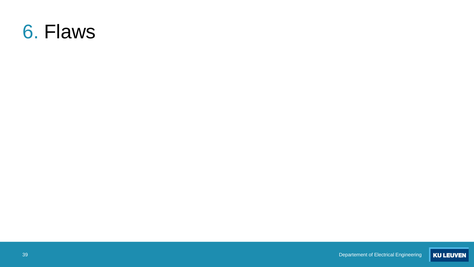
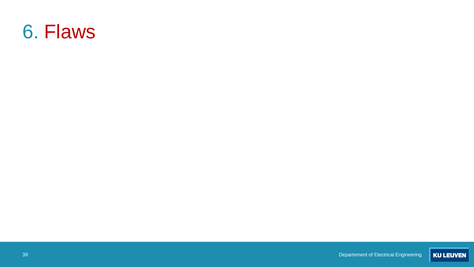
Flaws colour: black -> red (70, 32)
